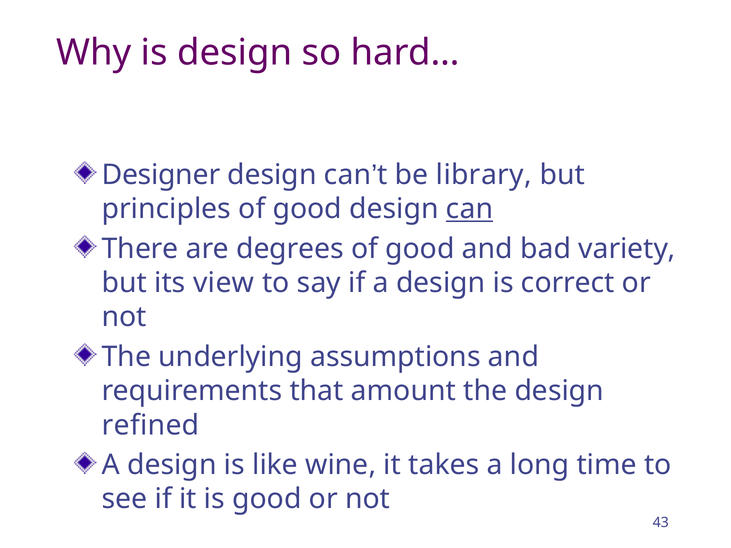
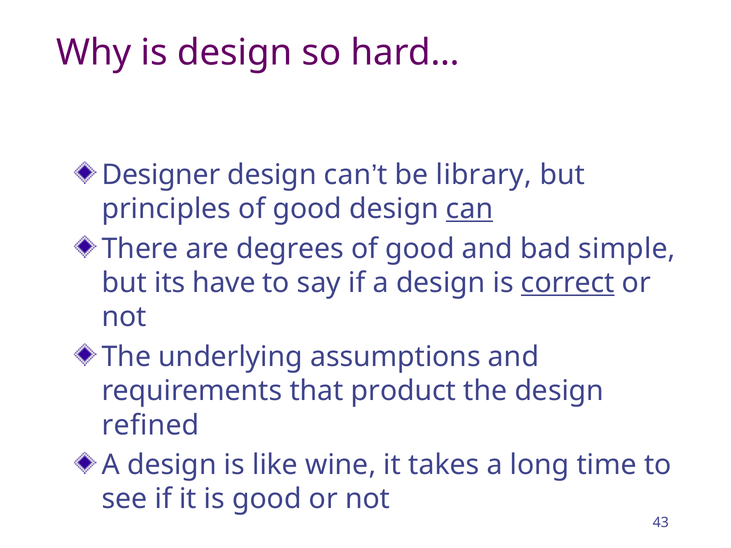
variety: variety -> simple (627, 249)
view: view -> have (224, 283)
correct underline: none -> present (568, 283)
amount: amount -> product (404, 391)
